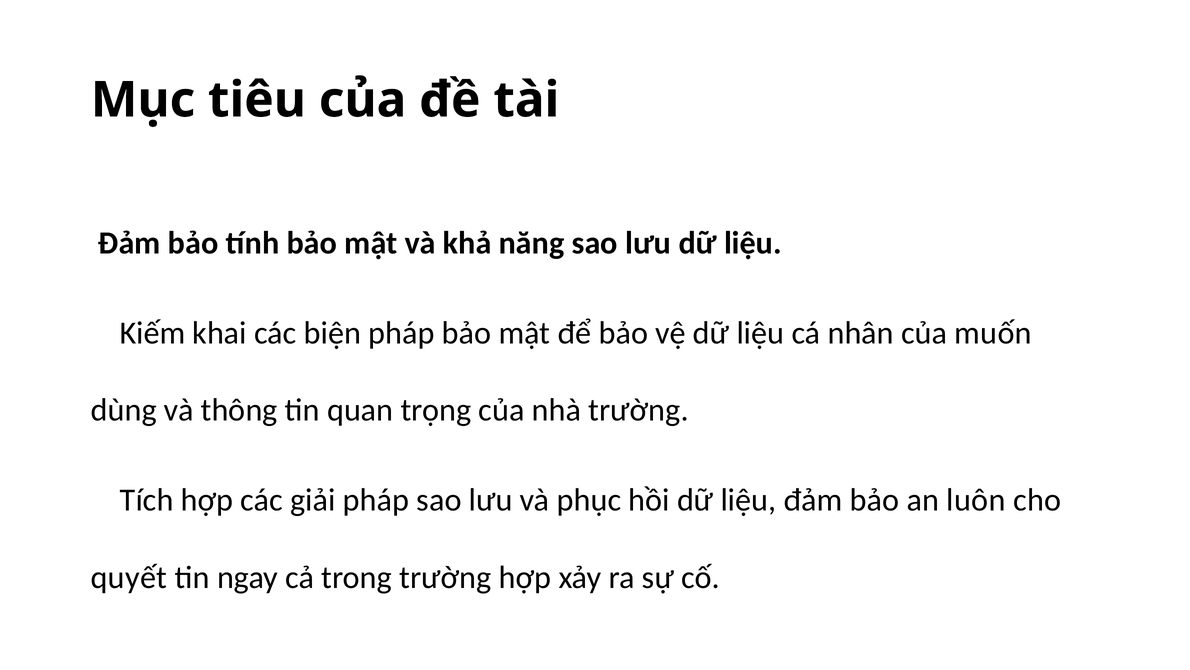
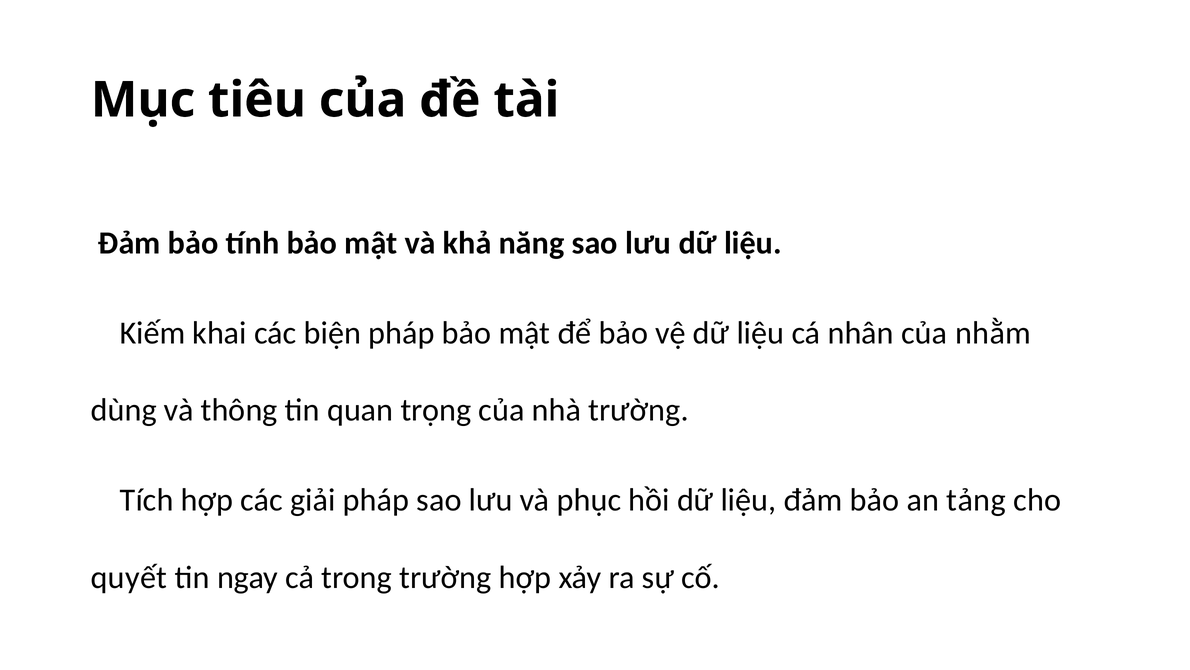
muốn: muốn -> nhằm (993, 333)
luôn: luôn -> tảng (976, 500)
